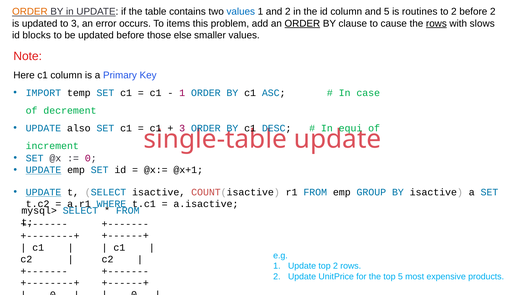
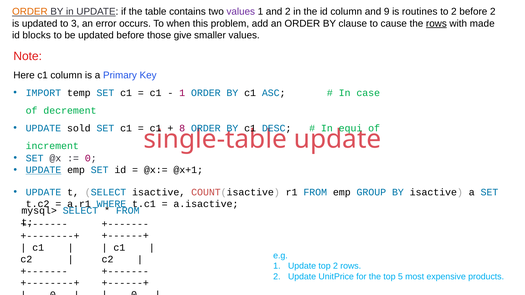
values colour: blue -> purple (241, 12)
and 5: 5 -> 9 (387, 12)
items: items -> when (178, 24)
ORDER underline: present -> none (302, 24)
slows: slows -> made (482, 24)
else: else -> give (183, 35)
also: also -> sold (79, 128)
3: 3 -> 8 (182, 128)
UPDATE underline: present -> none (44, 192)
